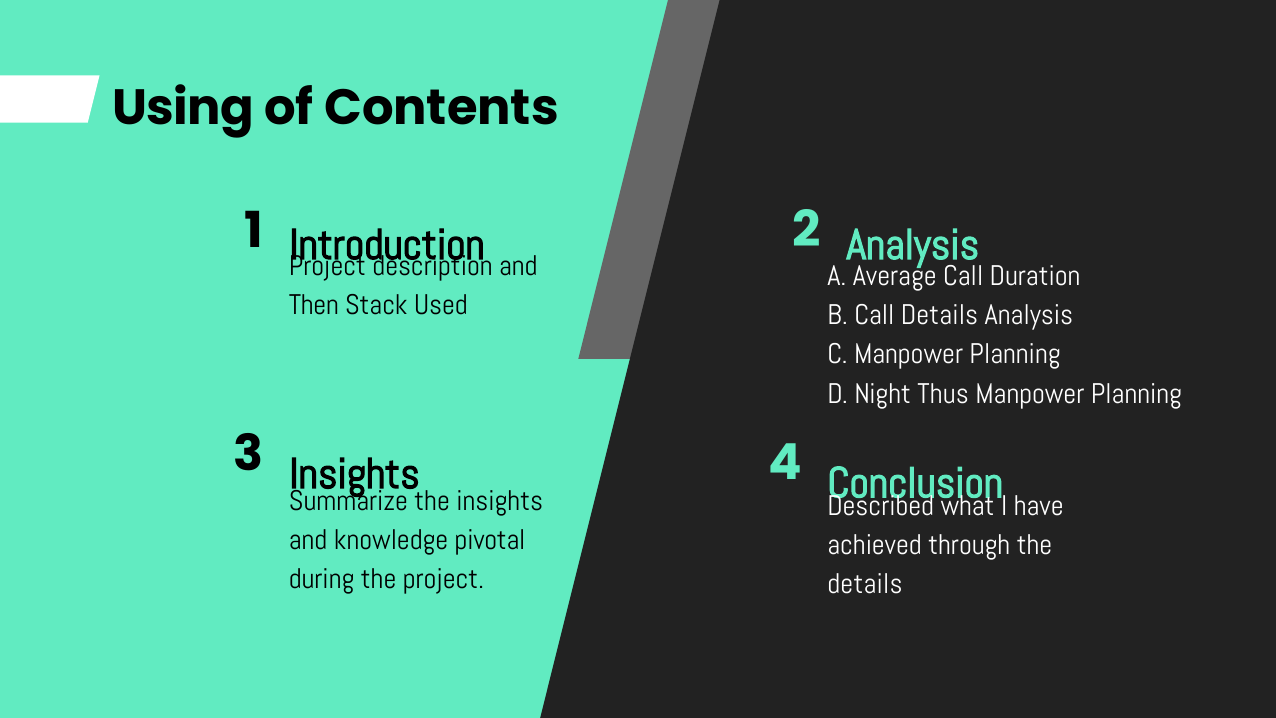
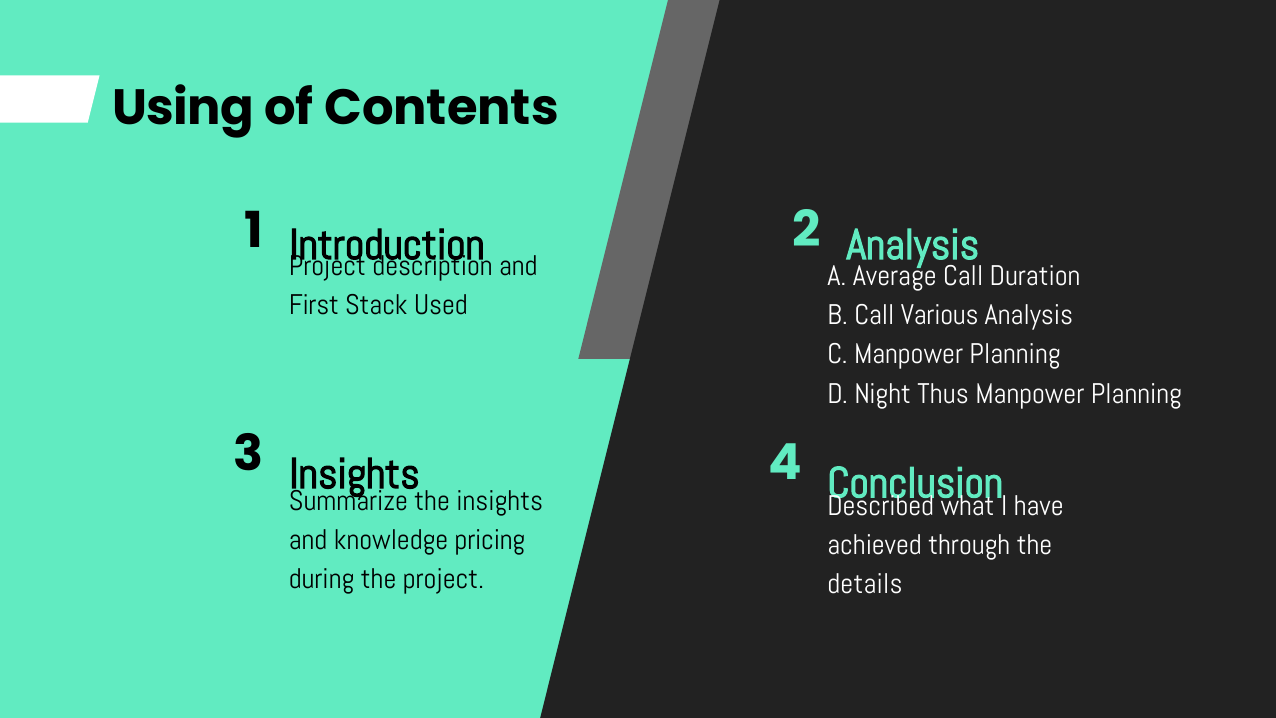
Then: Then -> First (314, 305)
Call Details: Details -> Various (940, 315)
pivotal: pivotal -> pricing (490, 540)
